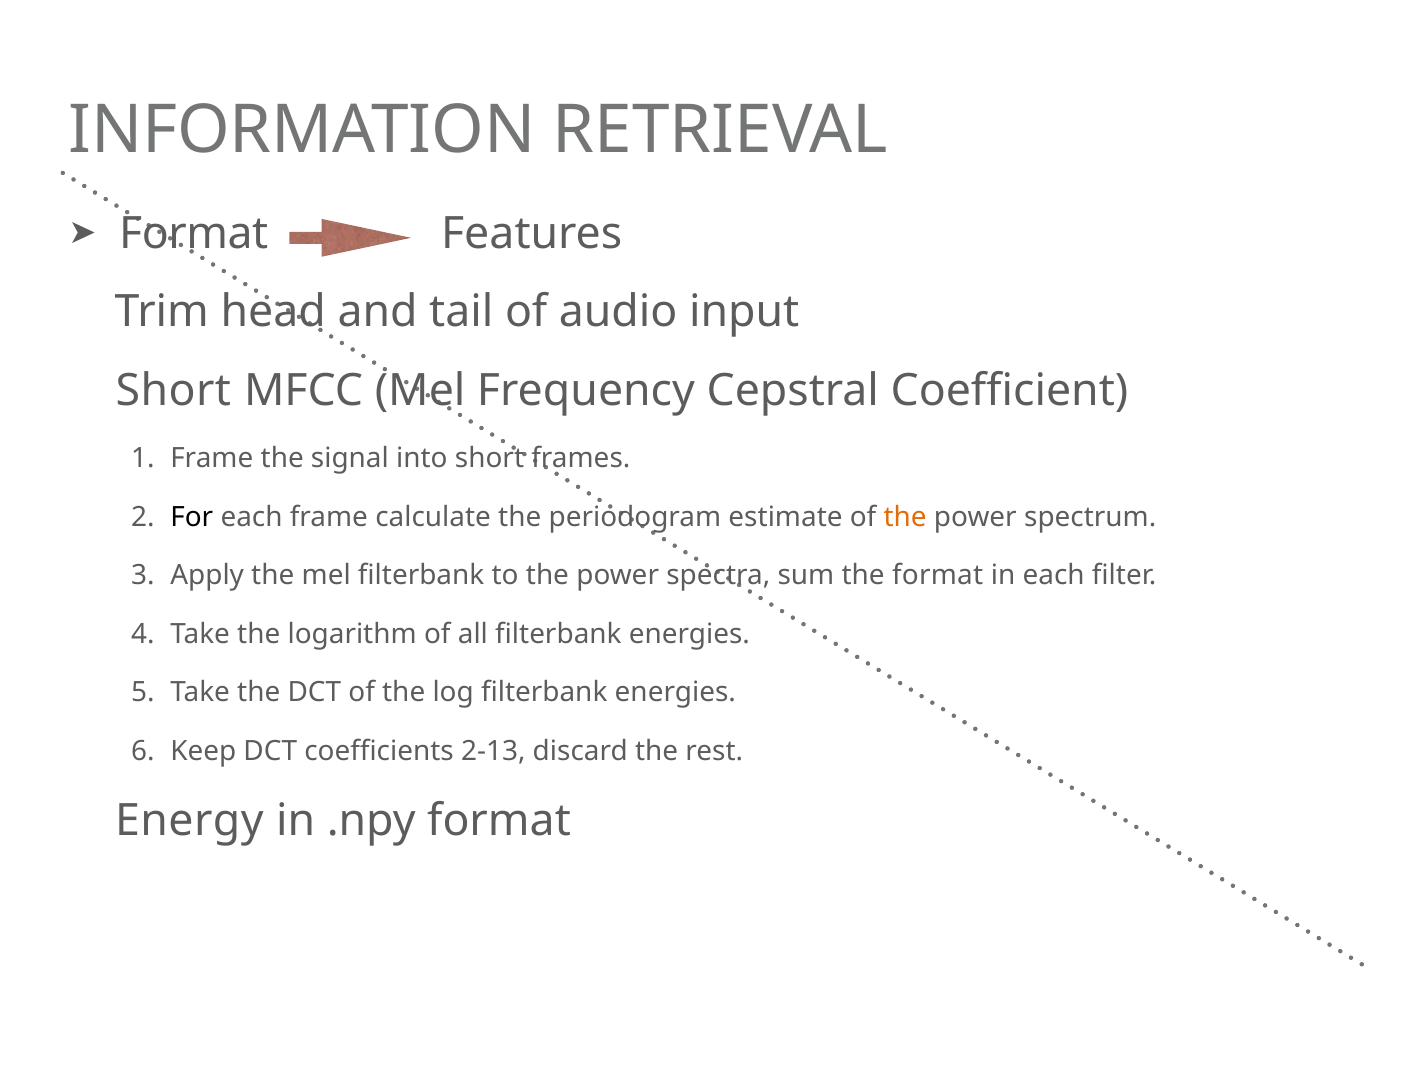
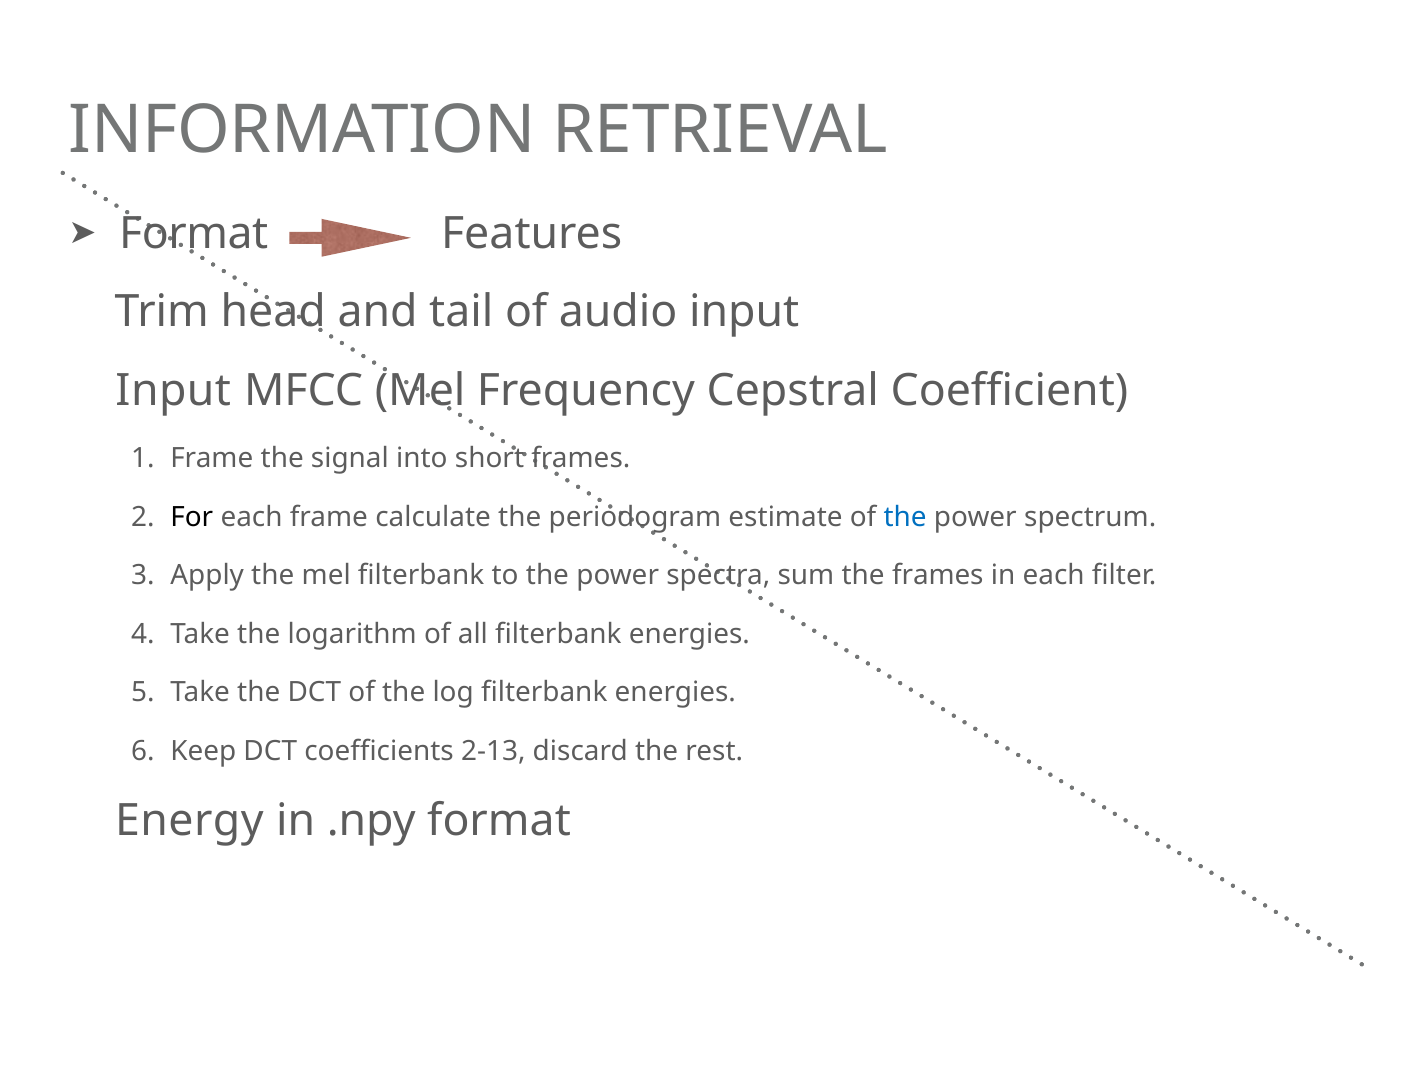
Short: Short -> Input (173, 391)
the colour: orange -> blue (905, 517)
the format: format -> frames (938, 575)
